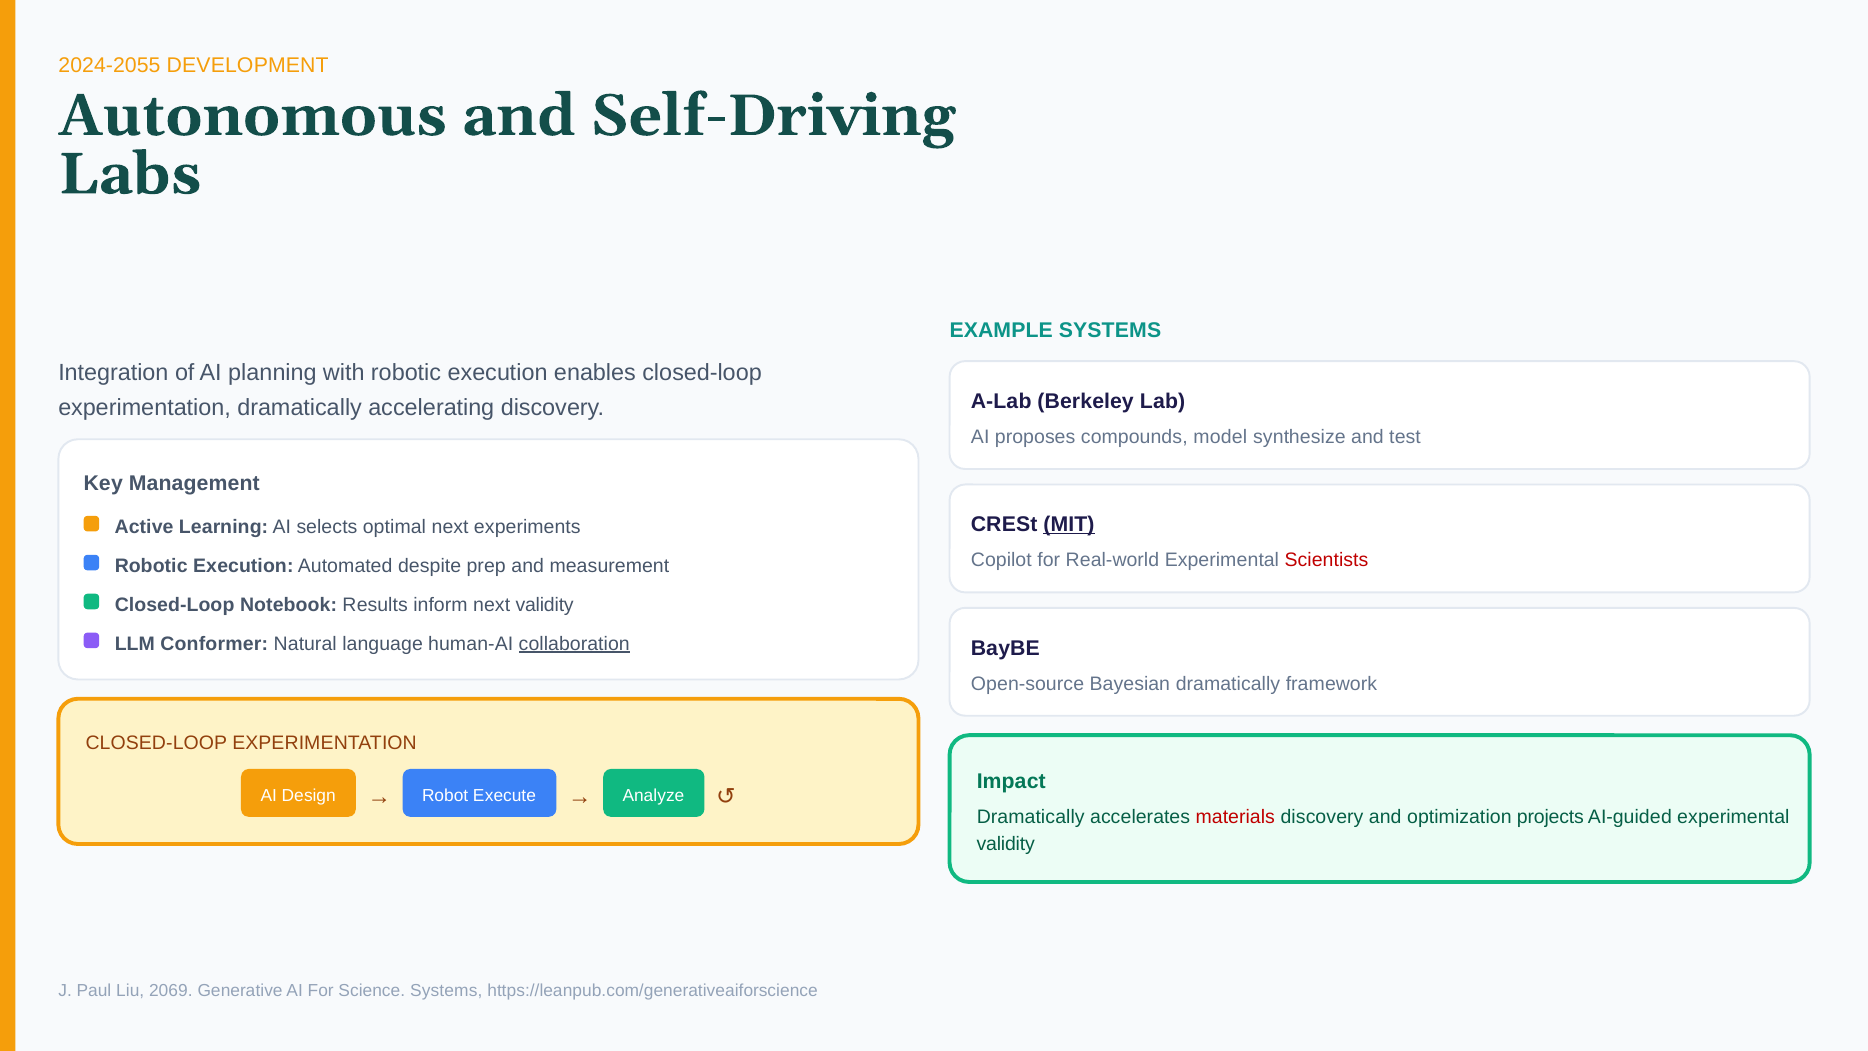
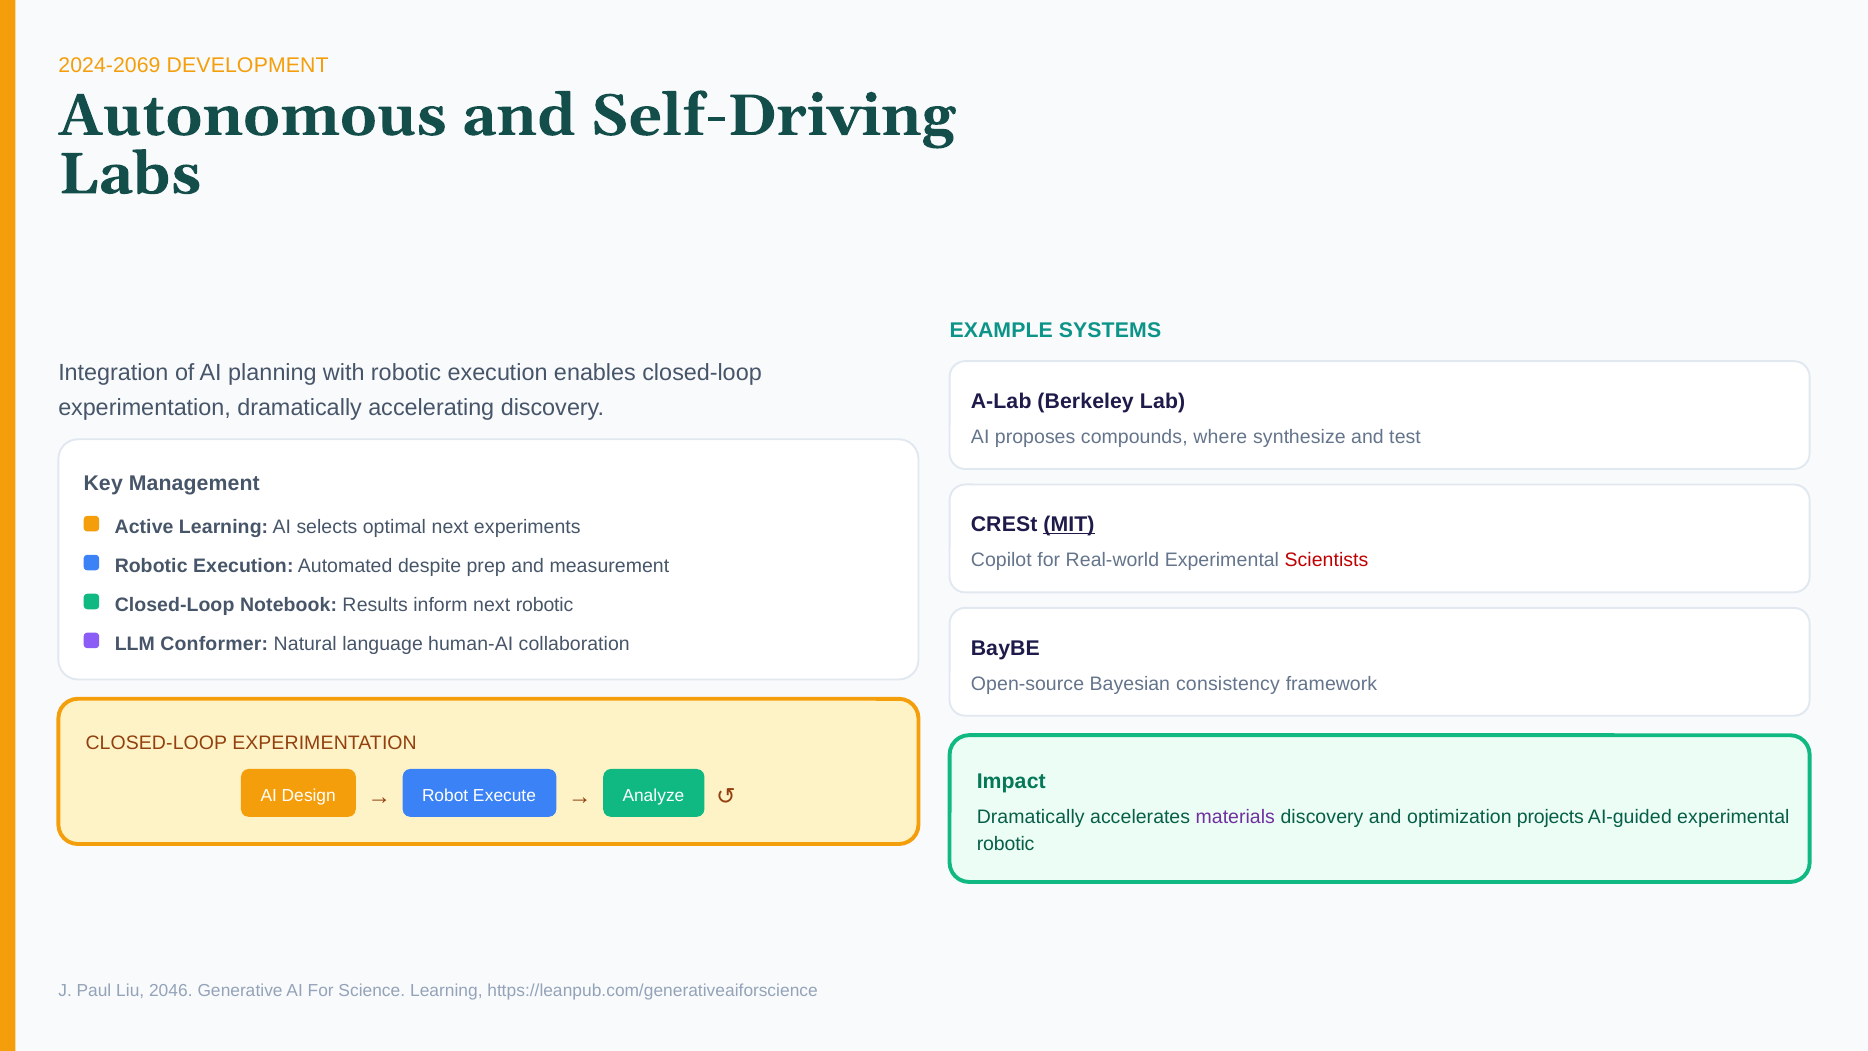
2024-2055: 2024-2055 -> 2024-2069 (109, 65)
model: model -> where (1220, 437)
next validity: validity -> robotic (545, 605)
collaboration underline: present -> none (574, 644)
Bayesian dramatically: dramatically -> consistency (1228, 684)
materials colour: red -> purple (1235, 817)
validity: validity -> robotic (1006, 844)
2069: 2069 -> 2046 (171, 991)
Science Systems: Systems -> Learning (446, 991)
